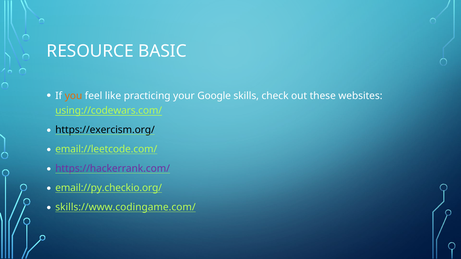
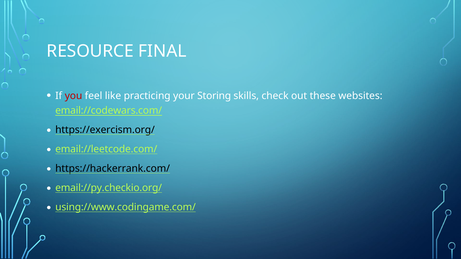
BASIC: BASIC -> FINAL (162, 51)
you colour: orange -> red (74, 96)
Google: Google -> Storing (214, 96)
using://codewars.com/: using://codewars.com/ -> email://codewars.com/ (109, 111)
https://hackerrank.com/ colour: purple -> black (113, 169)
skills://www.codingame.com/: skills://www.codingame.com/ -> using://www.codingame.com/ (126, 208)
